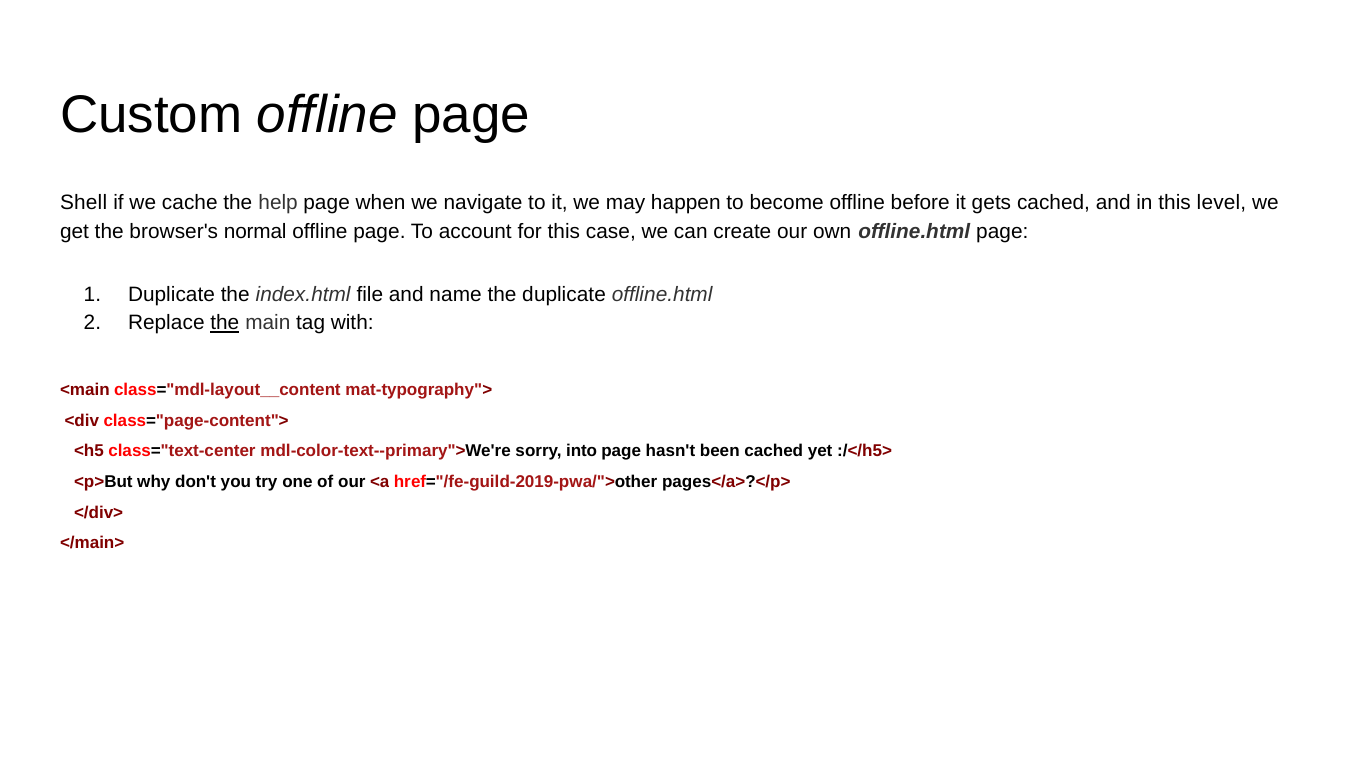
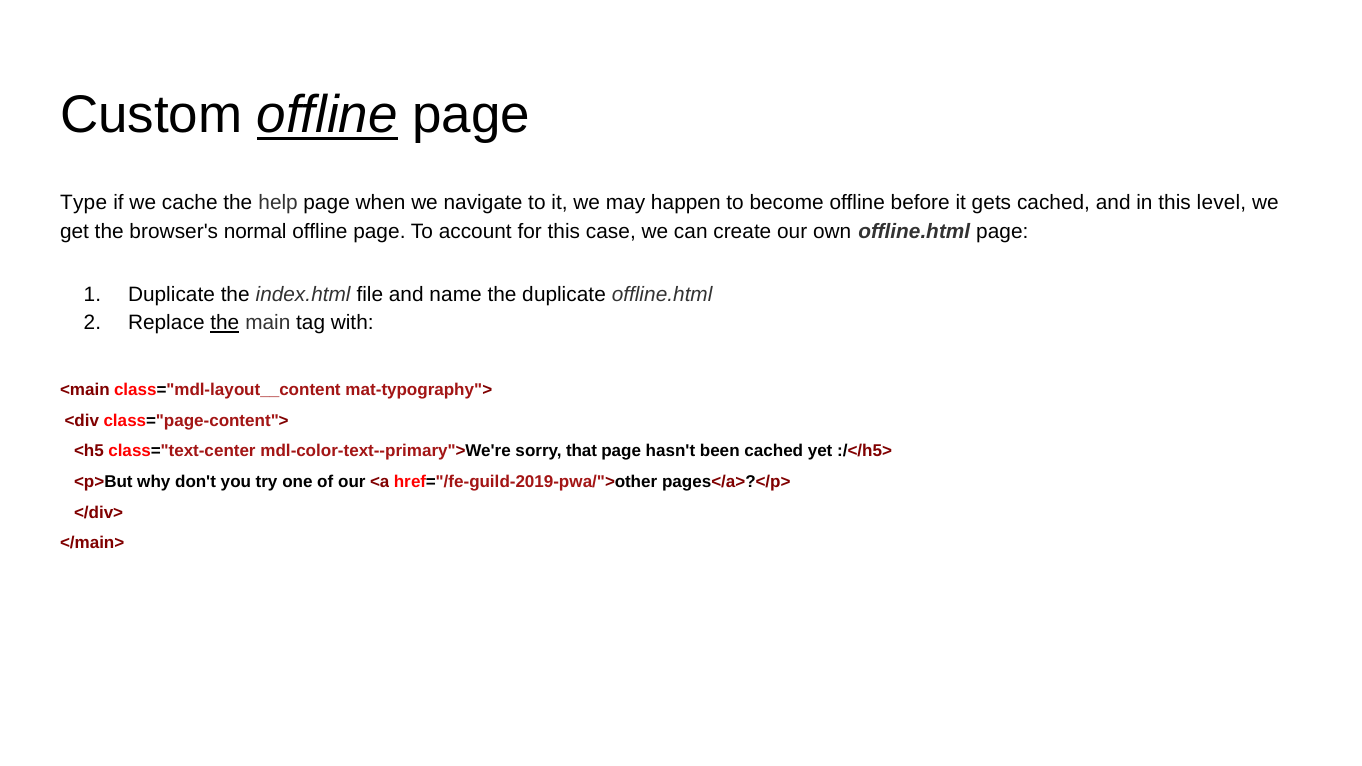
offline underline: none -> present (327, 115)
Shell: Shell -> Type (84, 203)
into: into -> that (582, 451)
